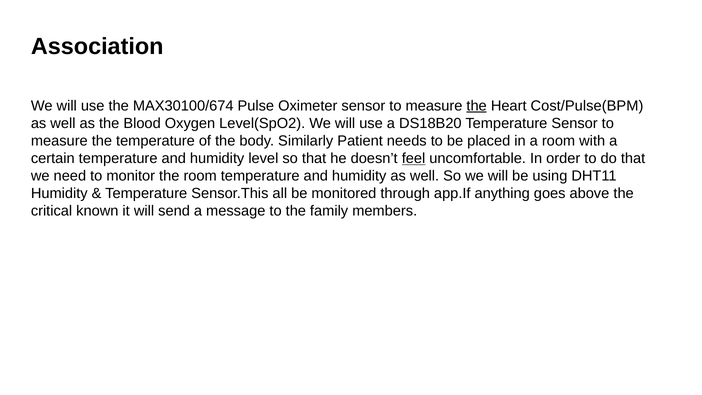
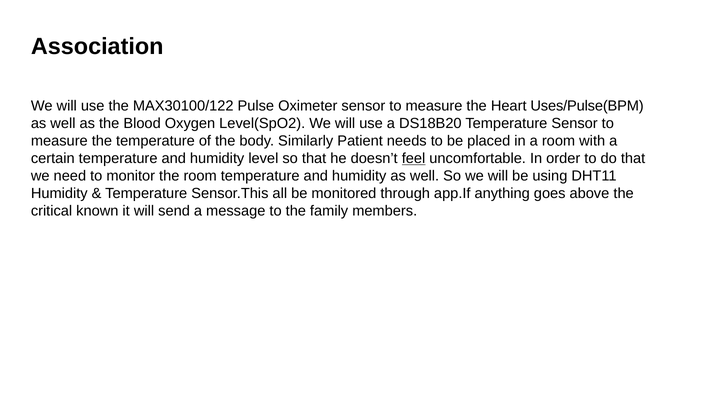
MAX30100/674: MAX30100/674 -> MAX30100/122 (183, 106)
the underline: present -> none (477, 106)
Cost/Pulse(BPM: Cost/Pulse(BPM -> Uses/Pulse(BPM (587, 106)
